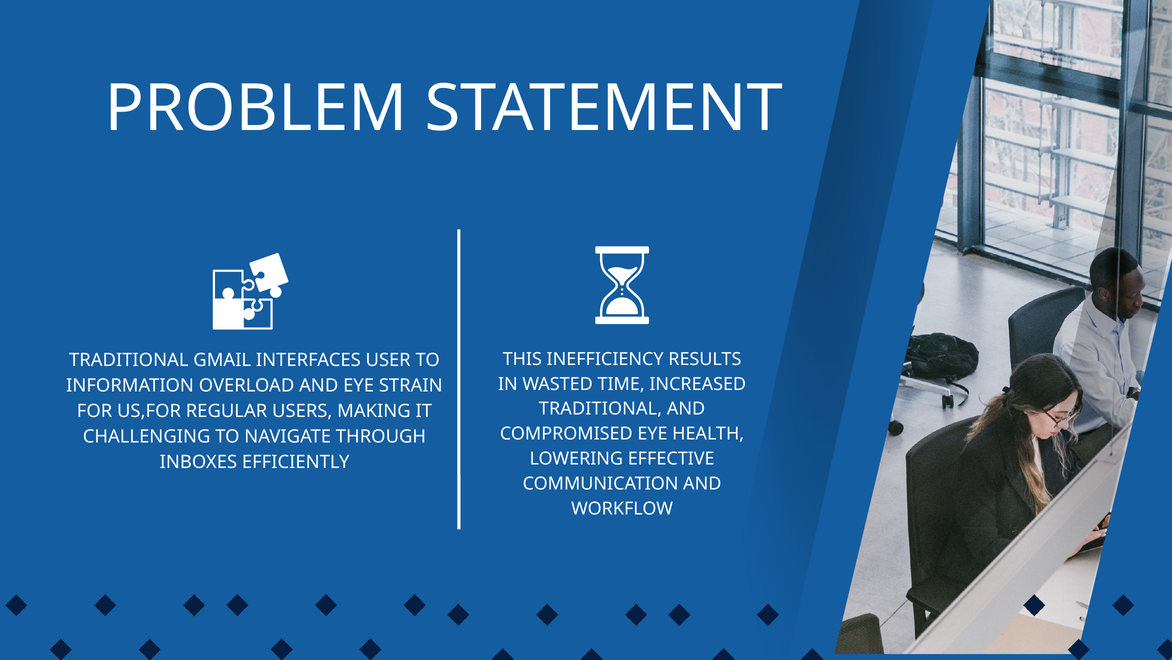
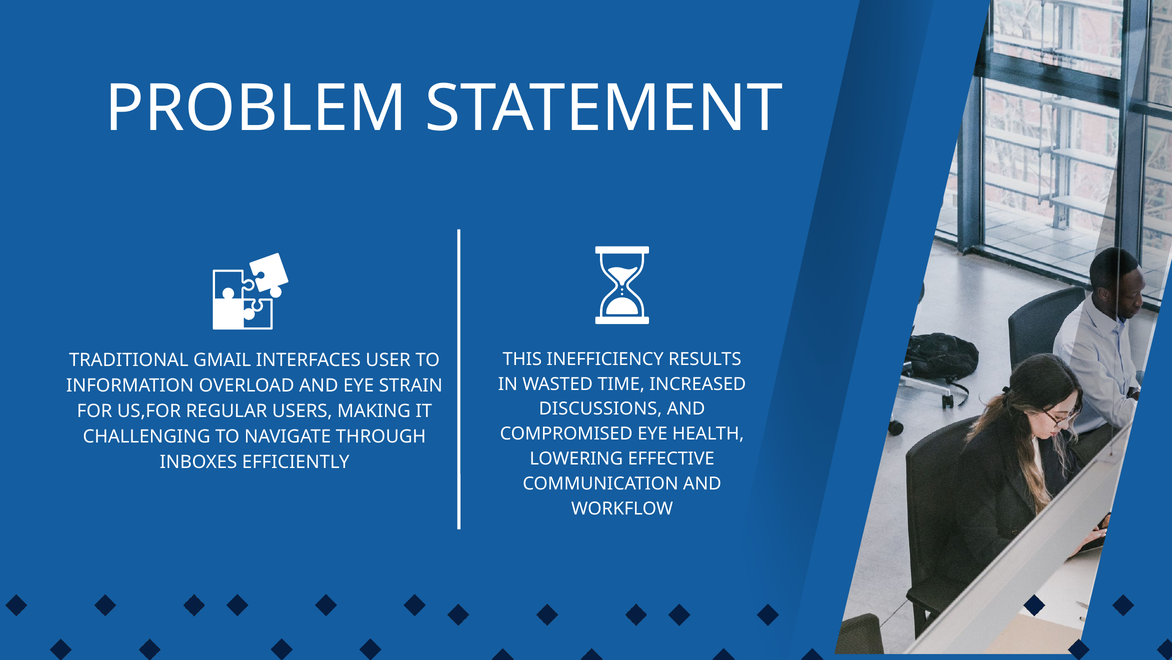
TRADITIONAL: TRADITIONAL -> DISCUSSIONS (601, 409)
